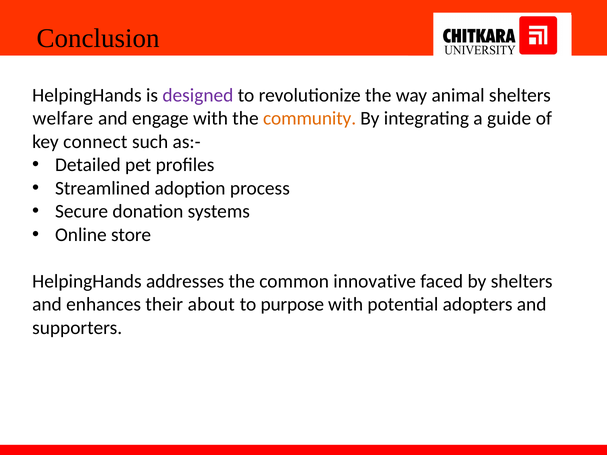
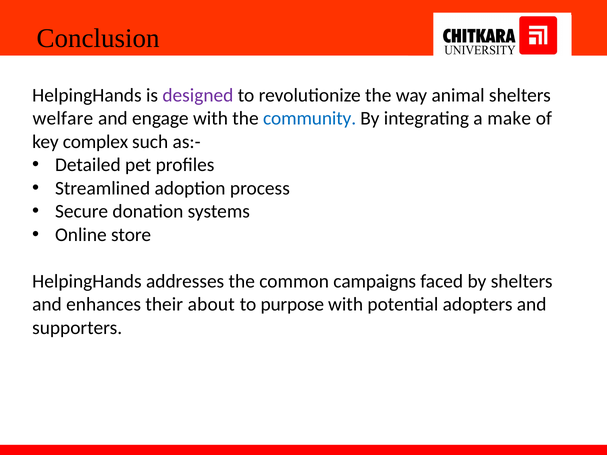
community colour: orange -> blue (310, 119)
guide: guide -> make (509, 119)
connect: connect -> complex (95, 142)
innovative: innovative -> campaigns (375, 281)
